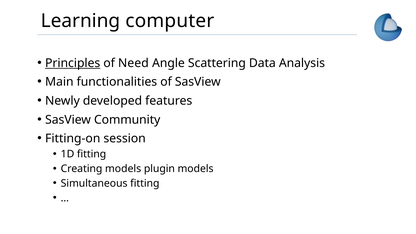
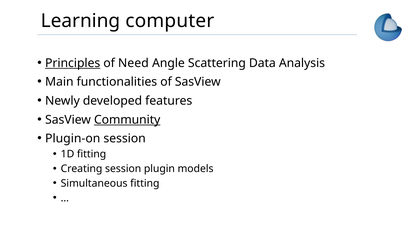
Community underline: none -> present (127, 120)
Fitting-on: Fitting-on -> Plugin-on (73, 139)
Creating models: models -> session (123, 169)
